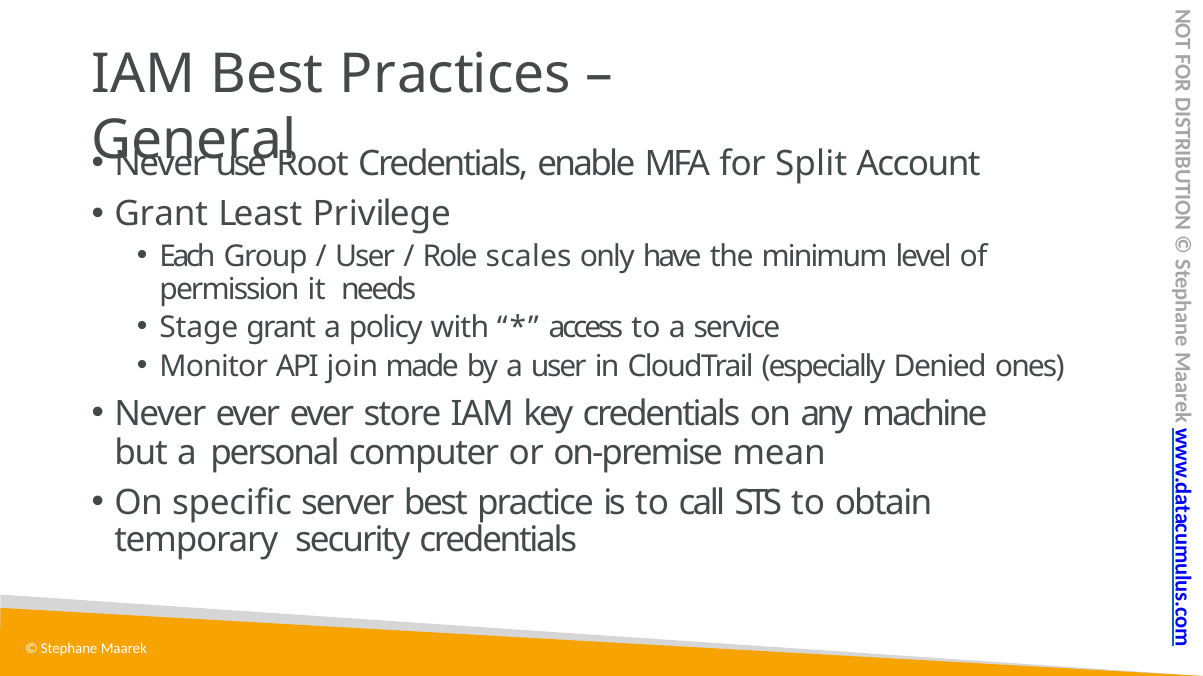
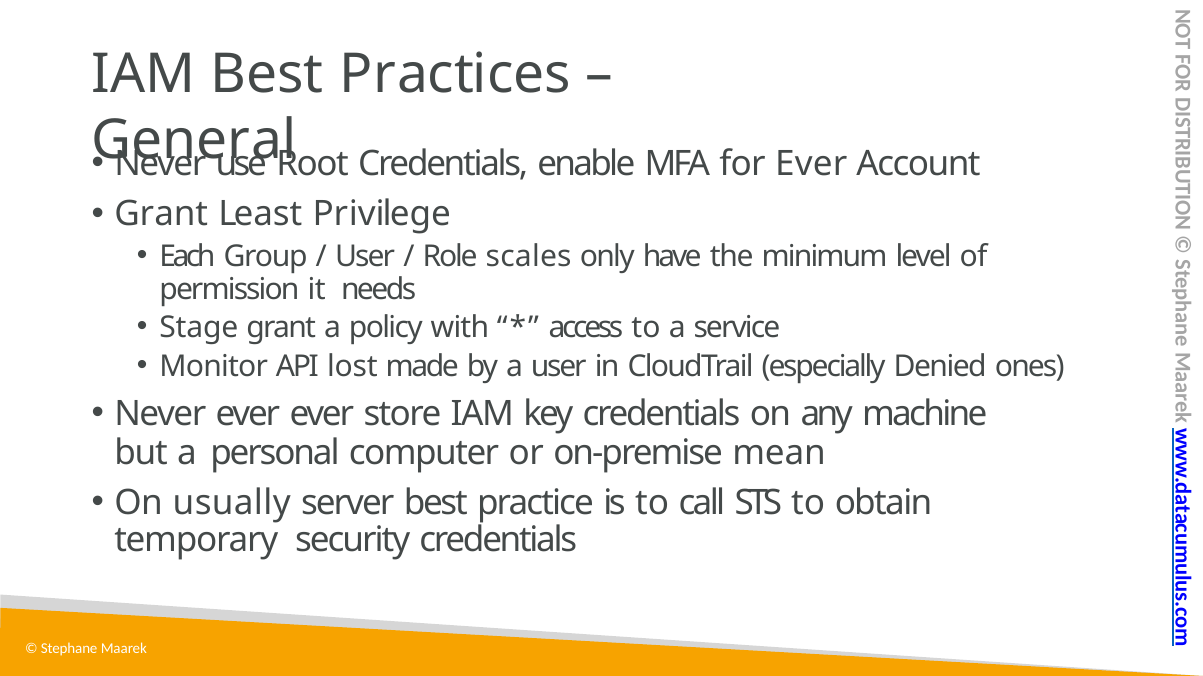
for Split: Split -> Ever (811, 164)
join: join -> lost (352, 367)
specific: specific -> usually (232, 503)
